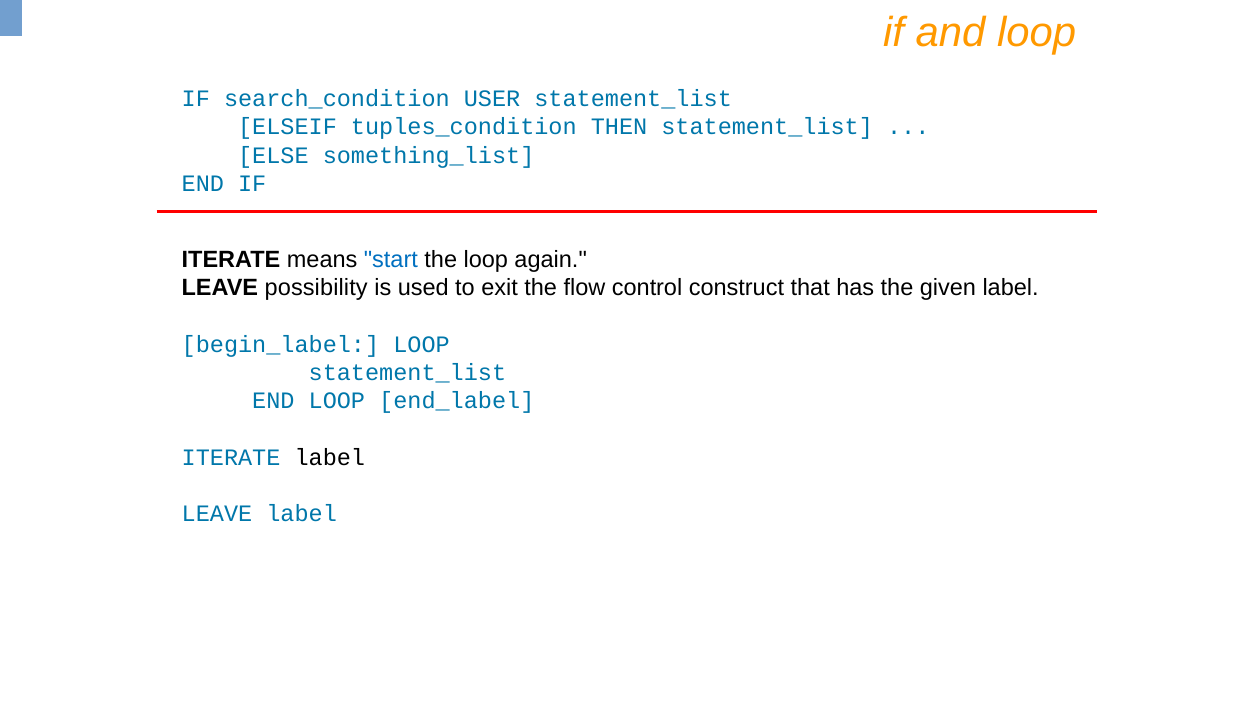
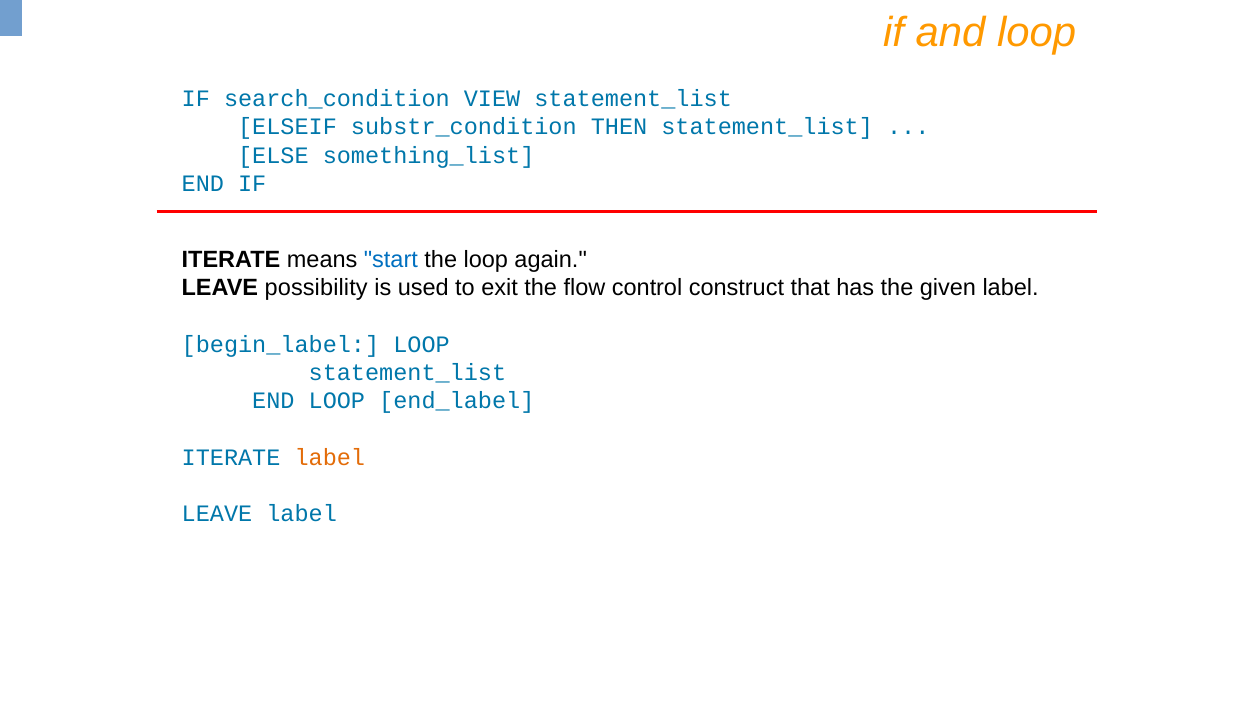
USER: USER -> VIEW (492, 99)
tuples_condition: tuples_condition -> substr_condition (464, 127)
label colour: black -> orange (330, 457)
